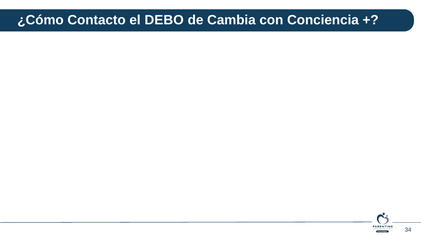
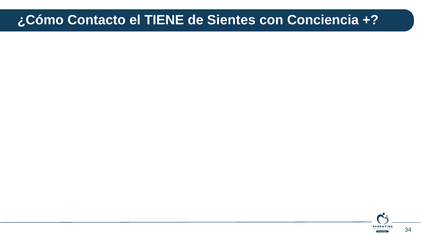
DEBO: DEBO -> TIENE (164, 20)
Cambia: Cambia -> Sientes (231, 20)
